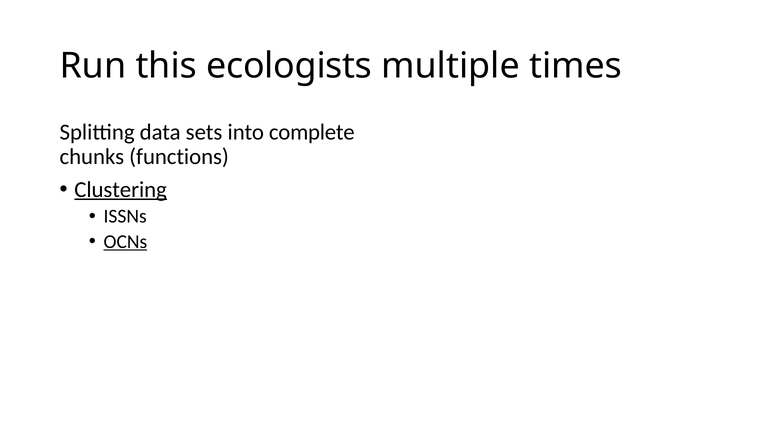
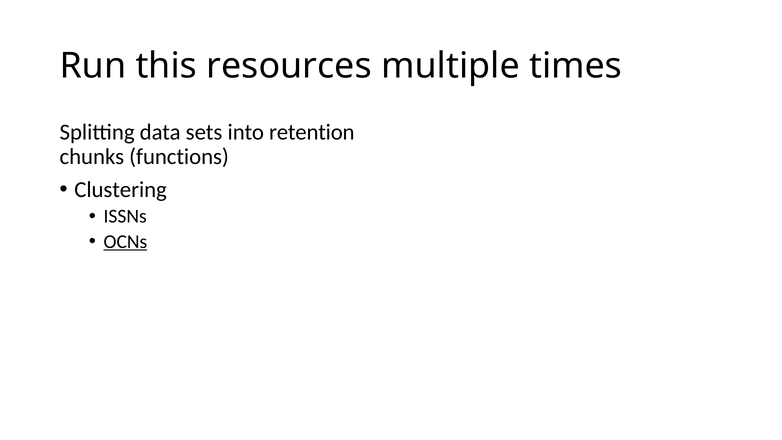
ecologists: ecologists -> resources (289, 66)
complete: complete -> retention (312, 132)
Clustering underline: present -> none (121, 190)
